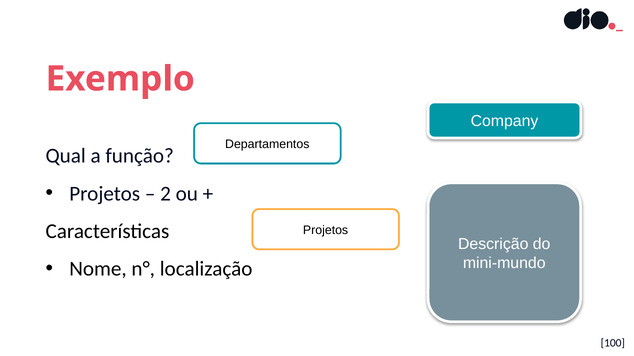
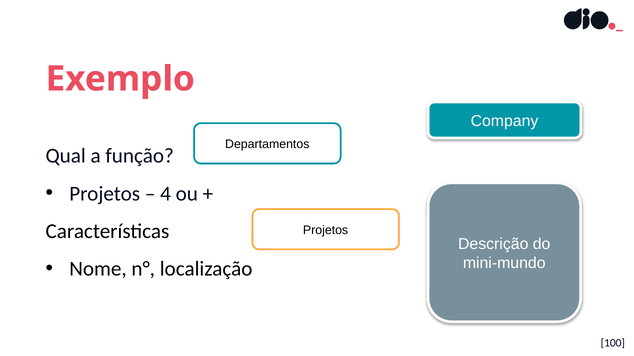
2: 2 -> 4 (166, 194)
